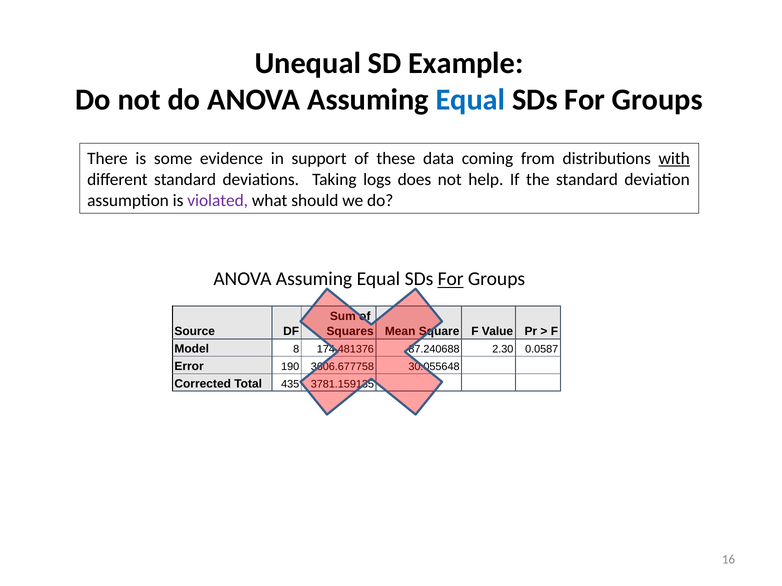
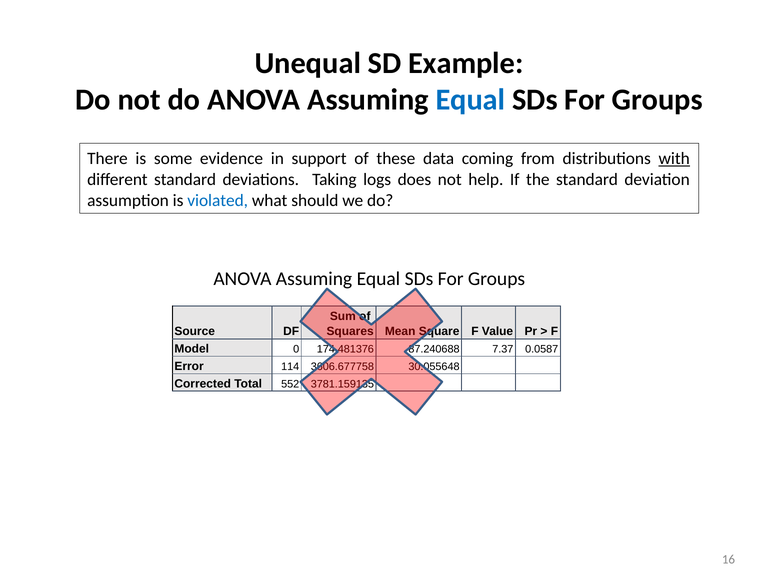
violated colour: purple -> blue (218, 201)
For underline: present -> none (451, 279)
8: 8 -> 0 (296, 350)
2.30: 2.30 -> 7.37 (503, 350)
190: 190 -> 114 (290, 367)
435: 435 -> 552 (290, 384)
